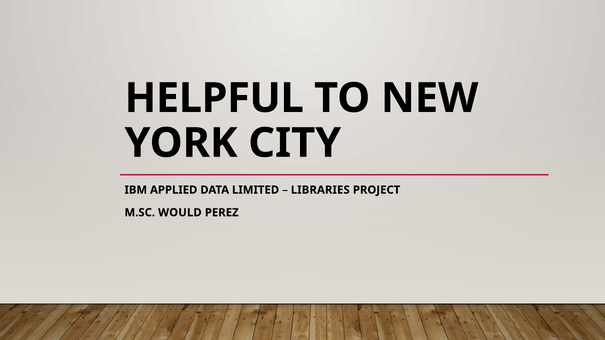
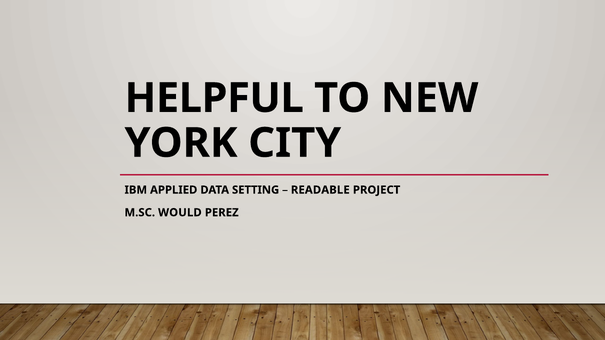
LIMITED: LIMITED -> SETTING (256, 190)
LIBRARIES: LIBRARIES -> READABLE (320, 190)
